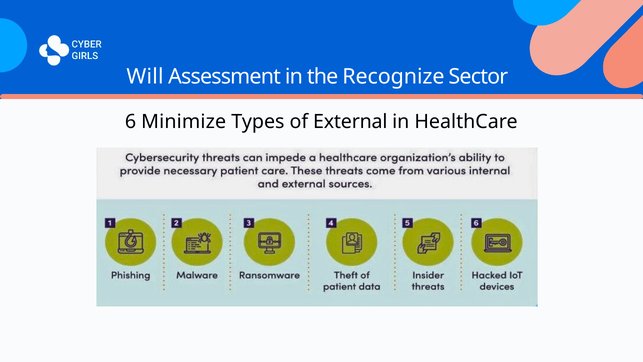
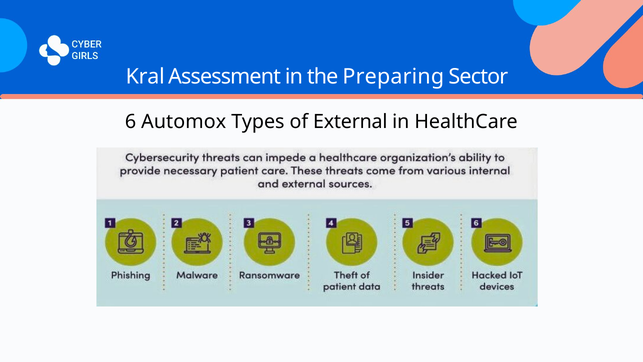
Will: Will -> Kral (145, 77)
Recognize: Recognize -> Preparing (393, 77)
Minimize: Minimize -> Automox (184, 122)
